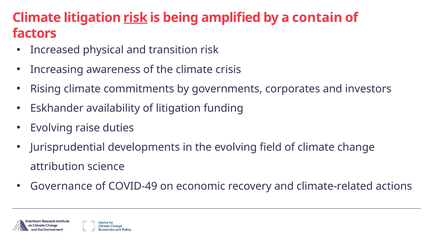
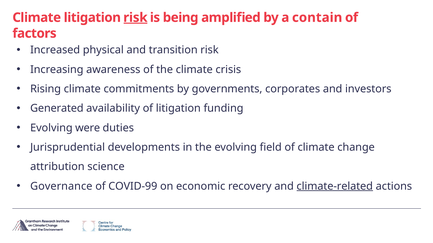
Eskhander: Eskhander -> Generated (57, 109)
raise: raise -> were (88, 128)
COVID-49: COVID-49 -> COVID-99 (133, 187)
climate-related underline: none -> present (335, 187)
